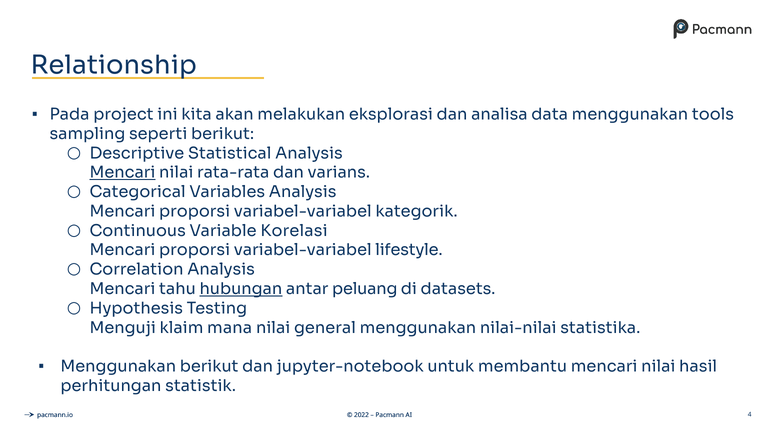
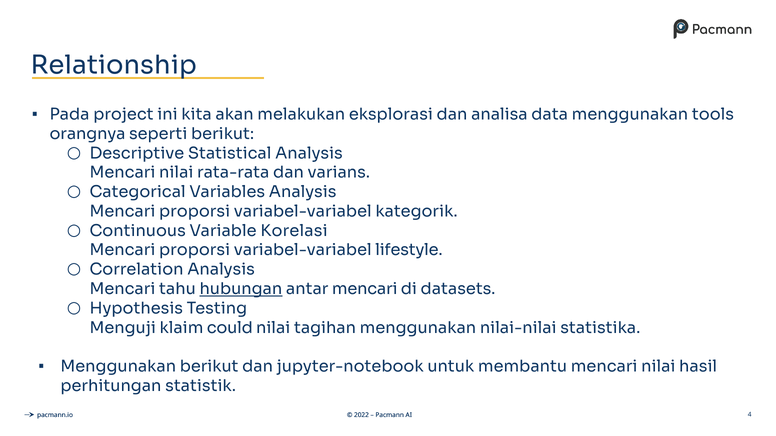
sampling: sampling -> orangnya (88, 134)
Mencari underline: present -> none (122, 173)
antar peluang: peluang -> mencari (365, 289)
mana: mana -> could (230, 328)
general: general -> tagihan (325, 328)
